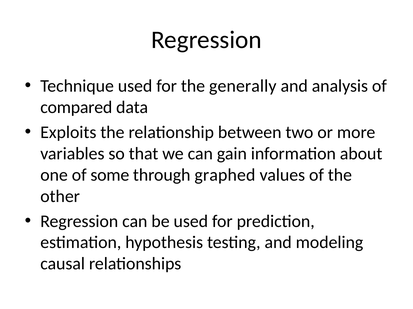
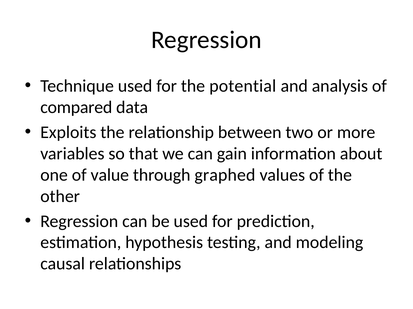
generally: generally -> potential (243, 86)
some: some -> value (110, 175)
